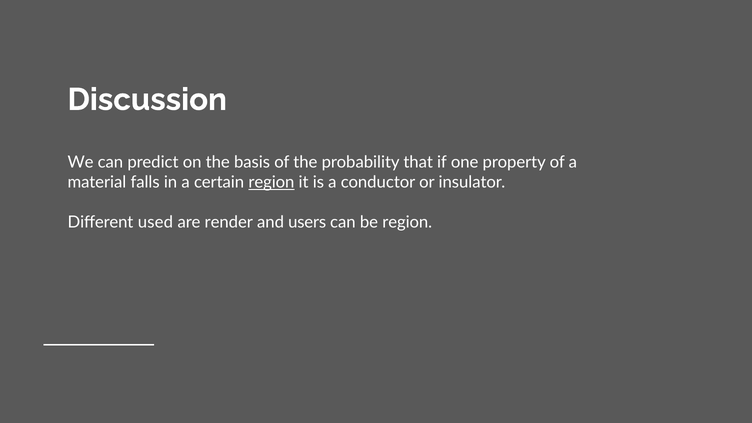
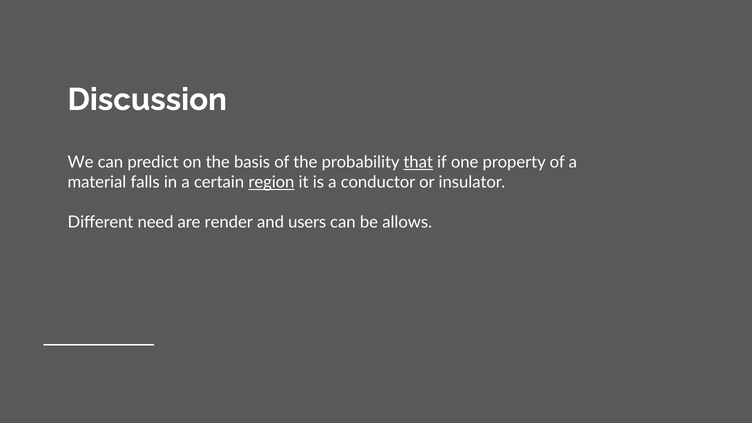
that underline: none -> present (418, 162)
used: used -> need (156, 222)
be region: region -> allows (407, 222)
